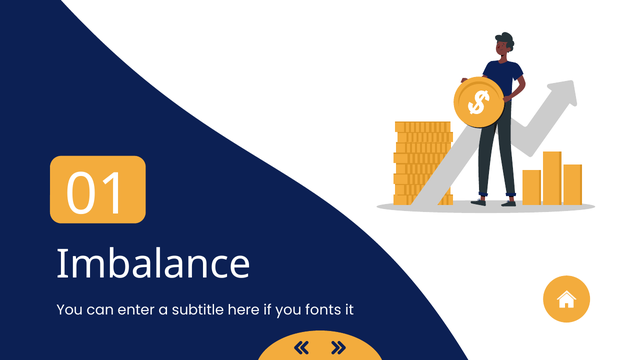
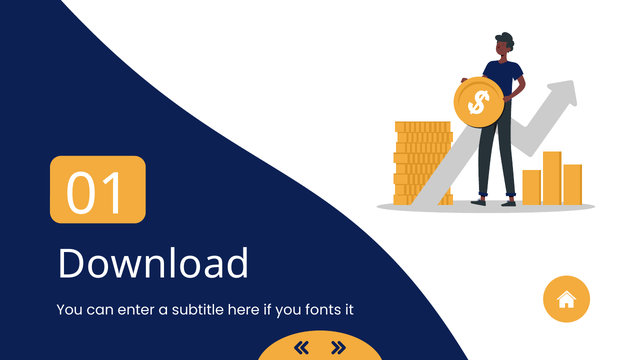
Imbalance: Imbalance -> Download (154, 264)
